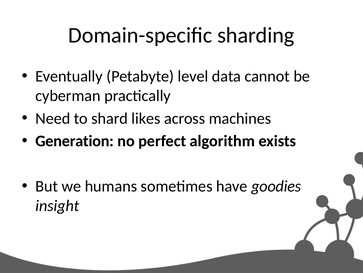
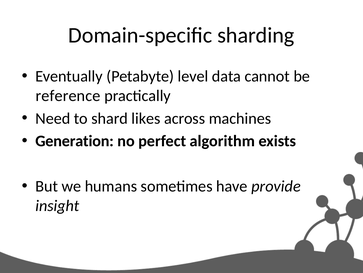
cyberman: cyberman -> reference (68, 96)
goodies: goodies -> provide (276, 186)
